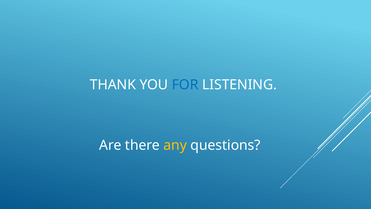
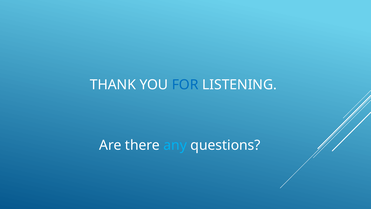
any colour: yellow -> light blue (175, 145)
